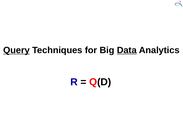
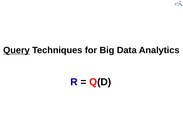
Data underline: present -> none (127, 50)
